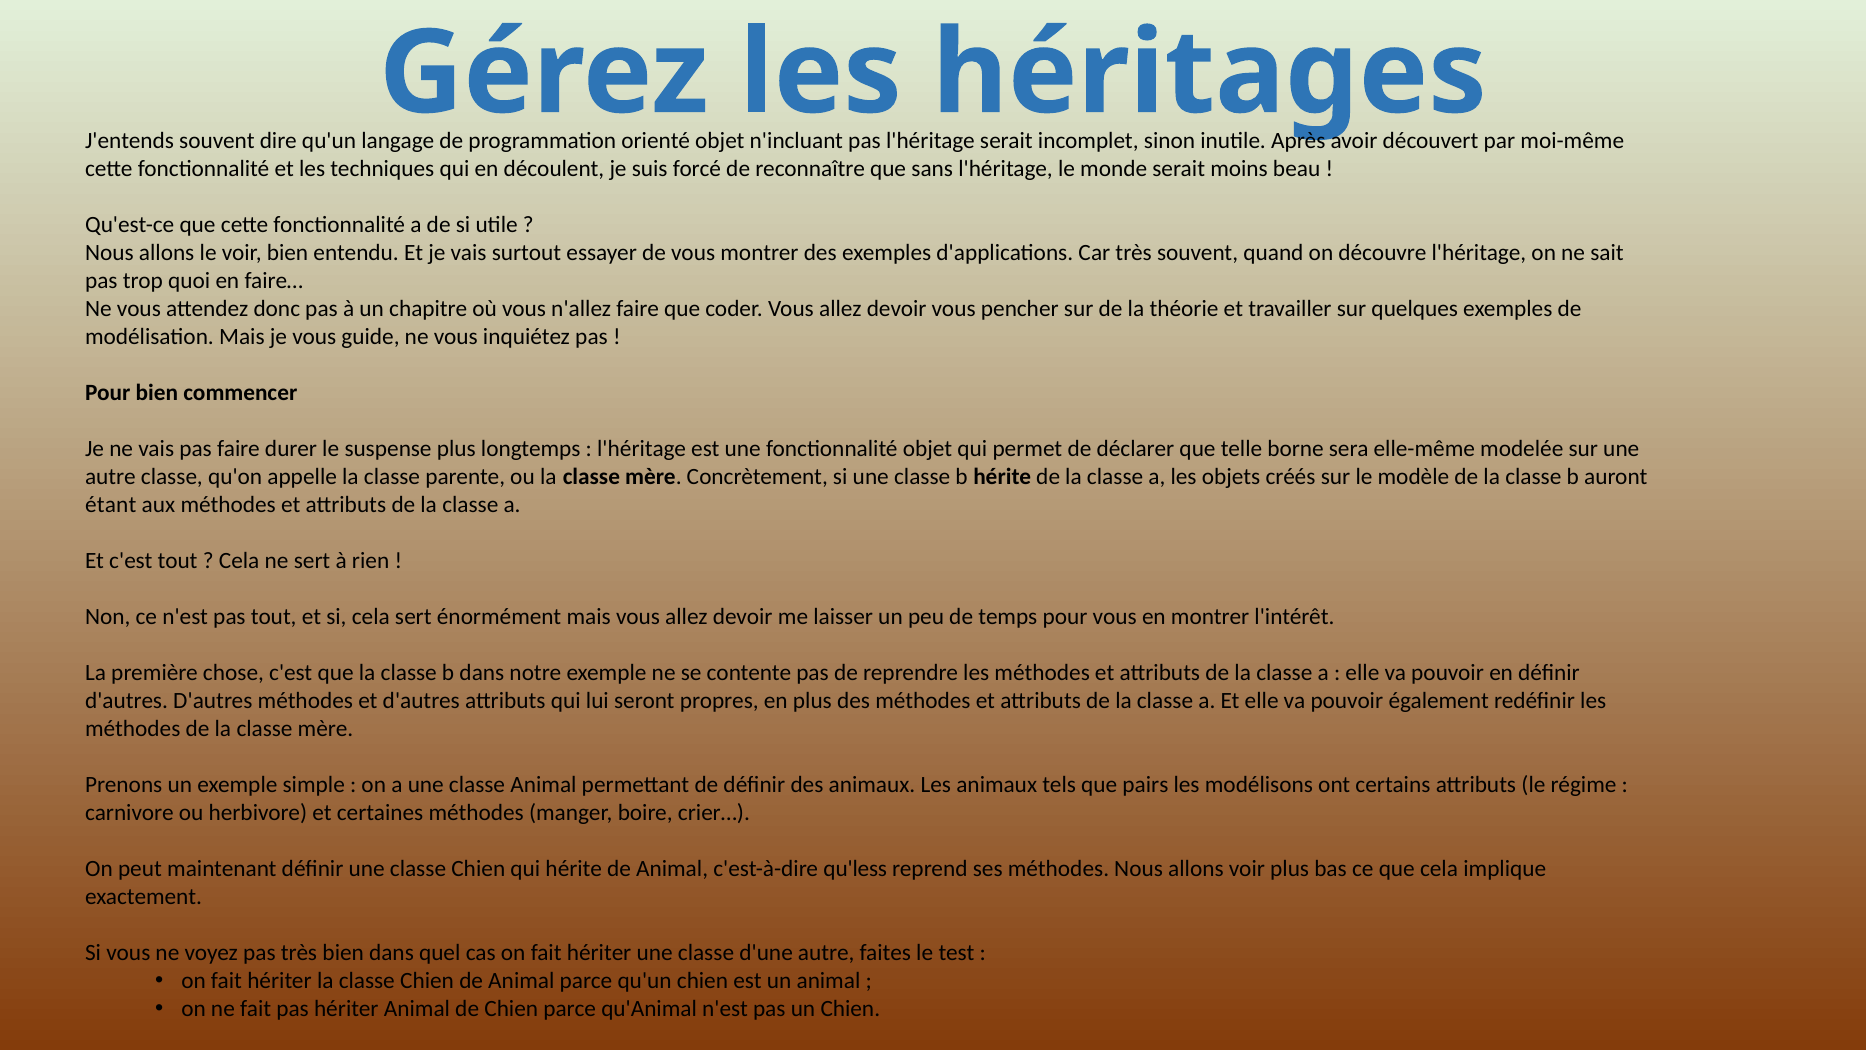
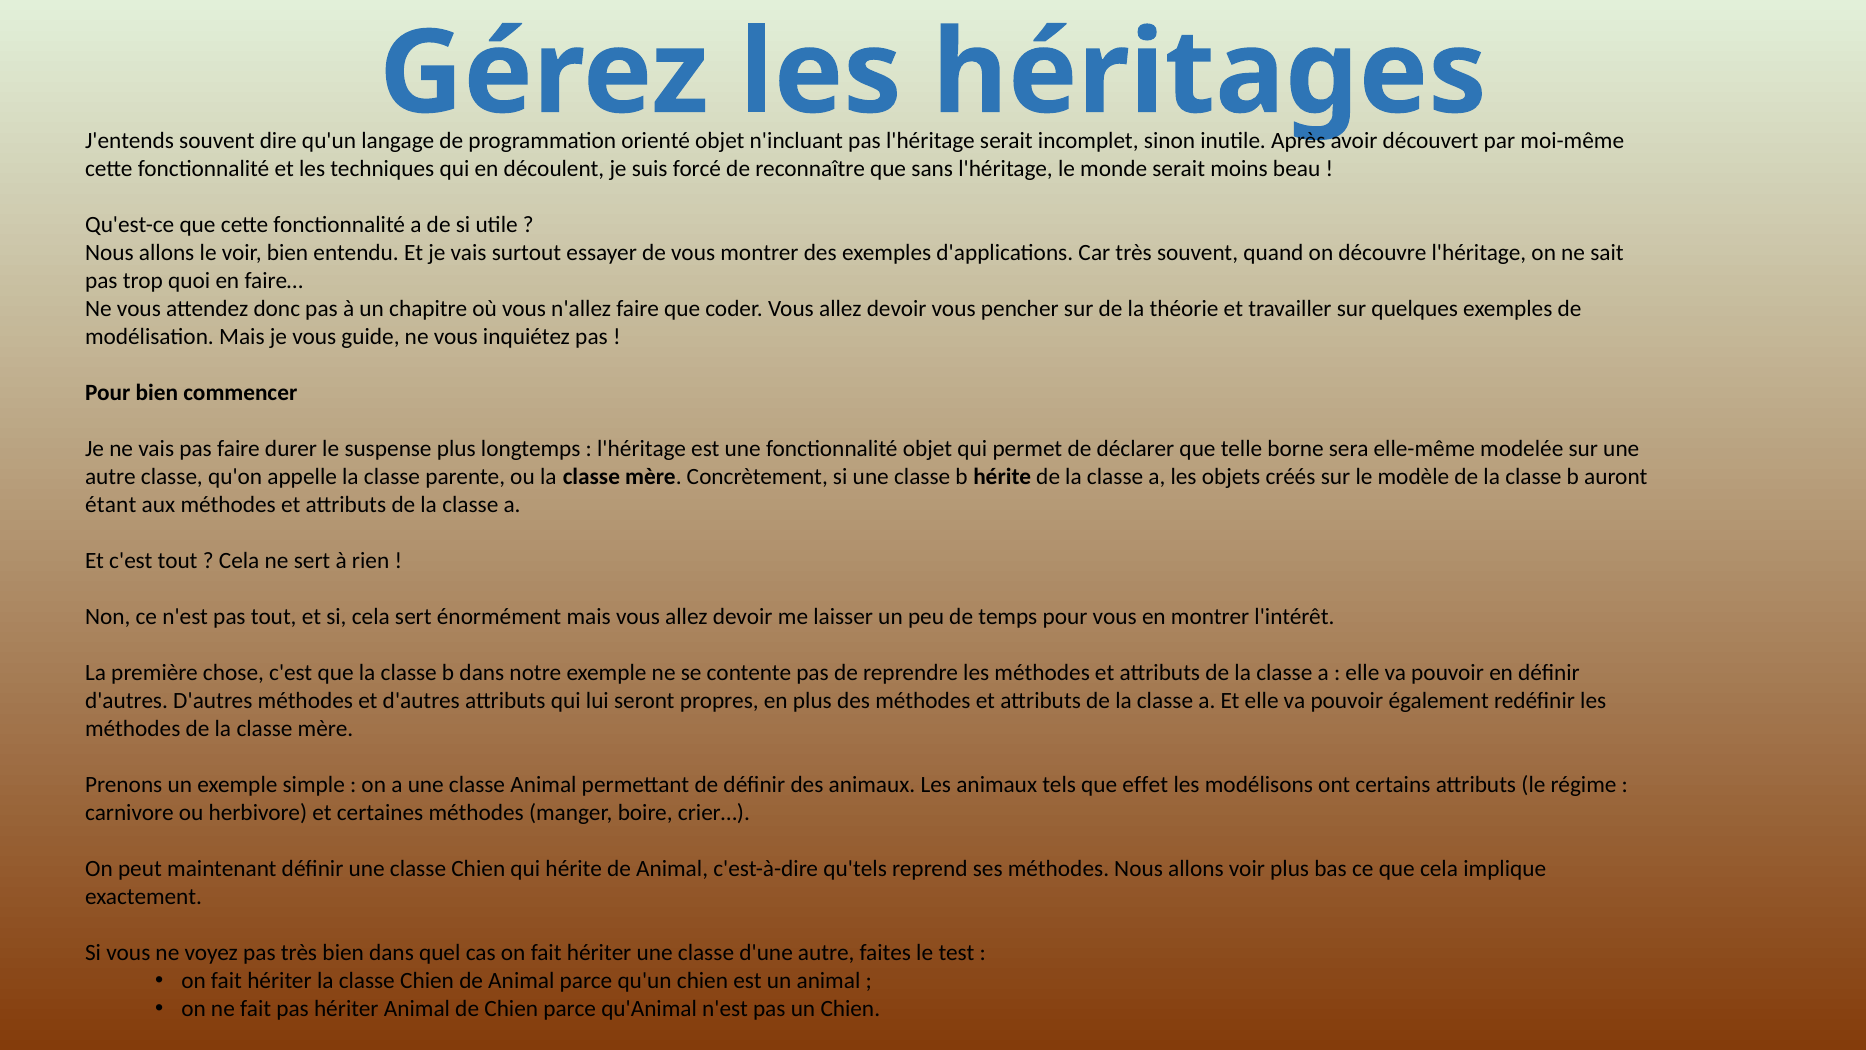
pairs: pairs -> effet (1145, 785)
qu'less: qu'less -> qu'tels (855, 869)
